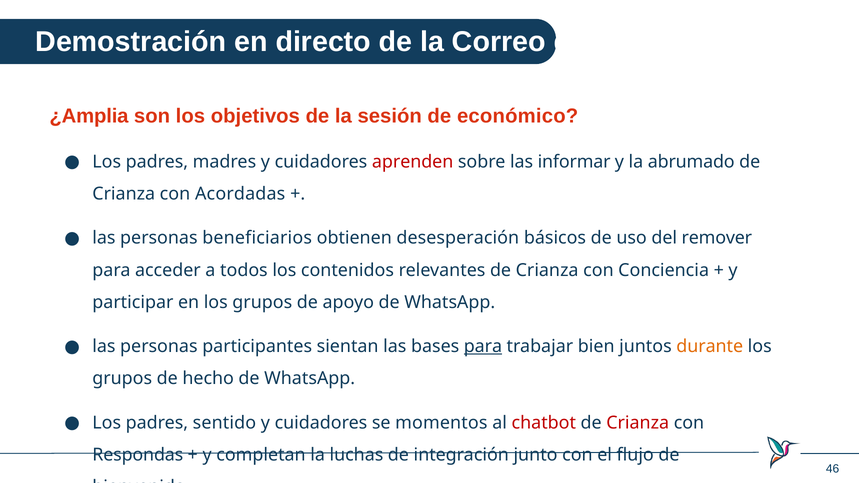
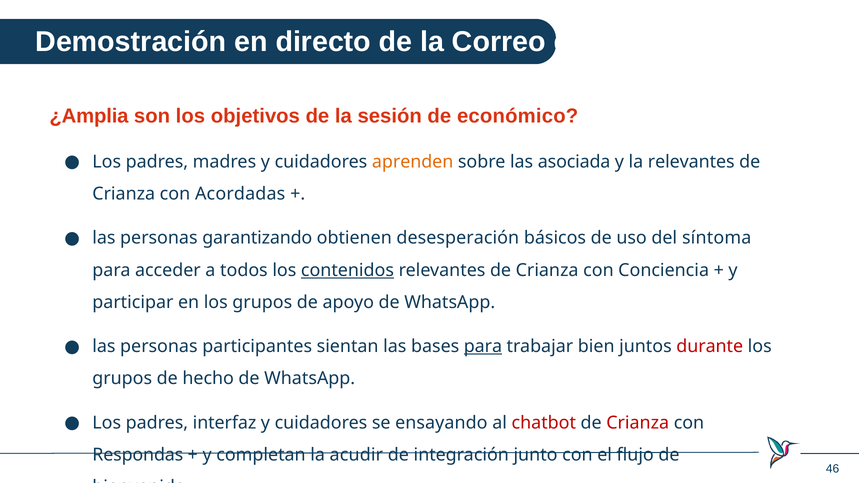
aprenden colour: red -> orange (413, 162)
informar: informar -> asociada (574, 162)
la abrumado: abrumado -> relevantes (691, 162)
beneficiarios: beneficiarios -> garantizando (257, 238)
remover: remover -> síntoma (717, 238)
contenidos underline: none -> present (347, 270)
durante colour: orange -> red (710, 347)
sentido: sentido -> interfaz (225, 423)
momentos: momentos -> ensayando (441, 423)
luchas: luchas -> acudir (356, 455)
